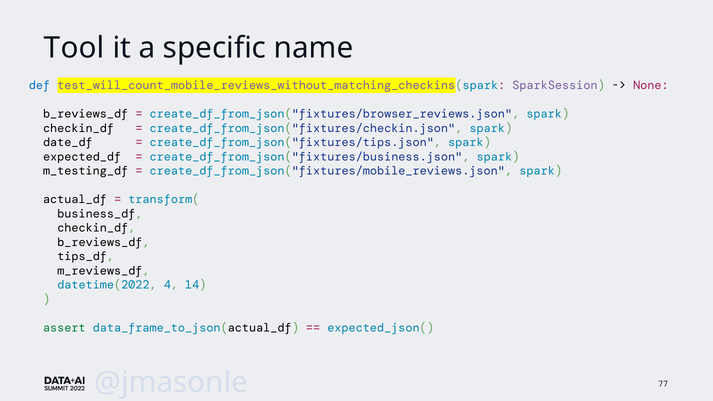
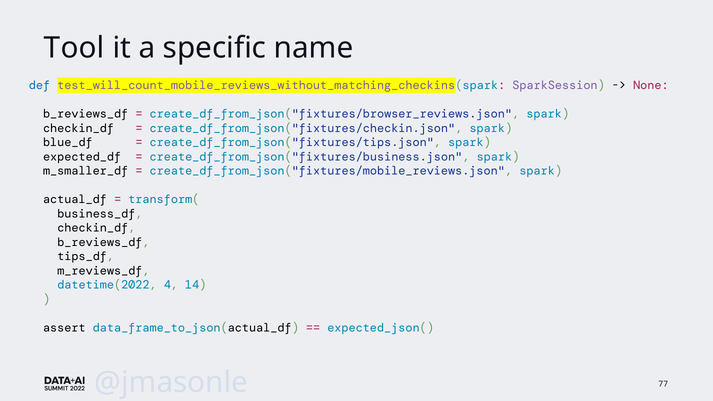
date_df: date_df -> blue_df (68, 142)
m_testing_df: m_testing_df -> m_smaller_df (86, 171)
assert colour: green -> black (64, 328)
